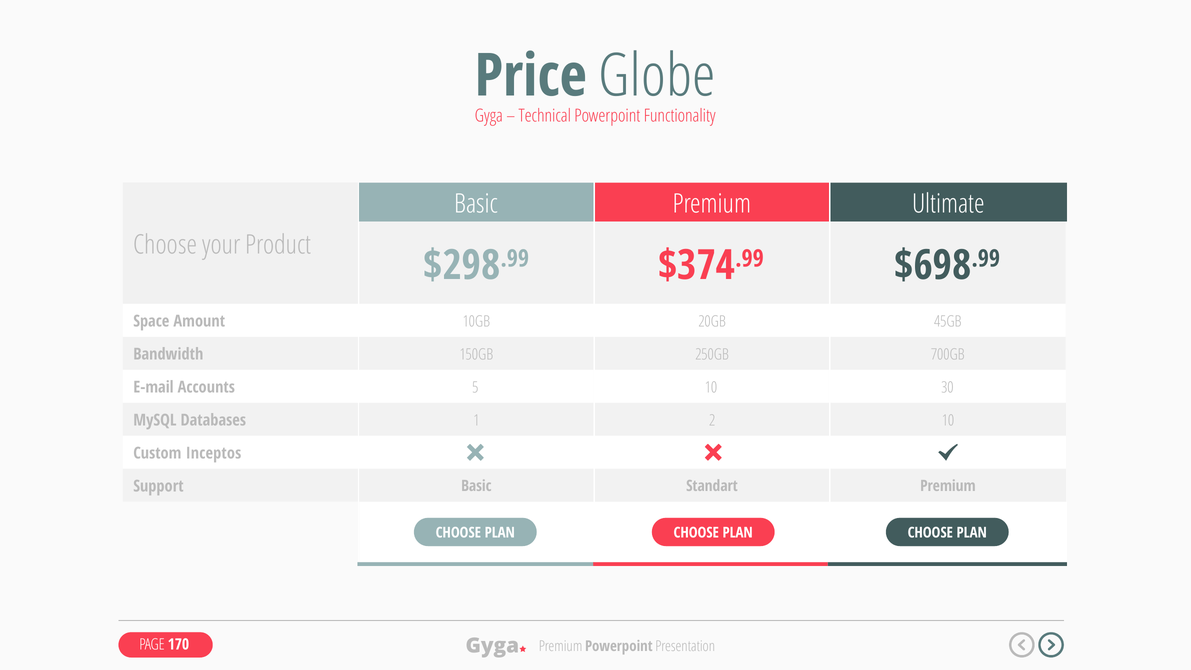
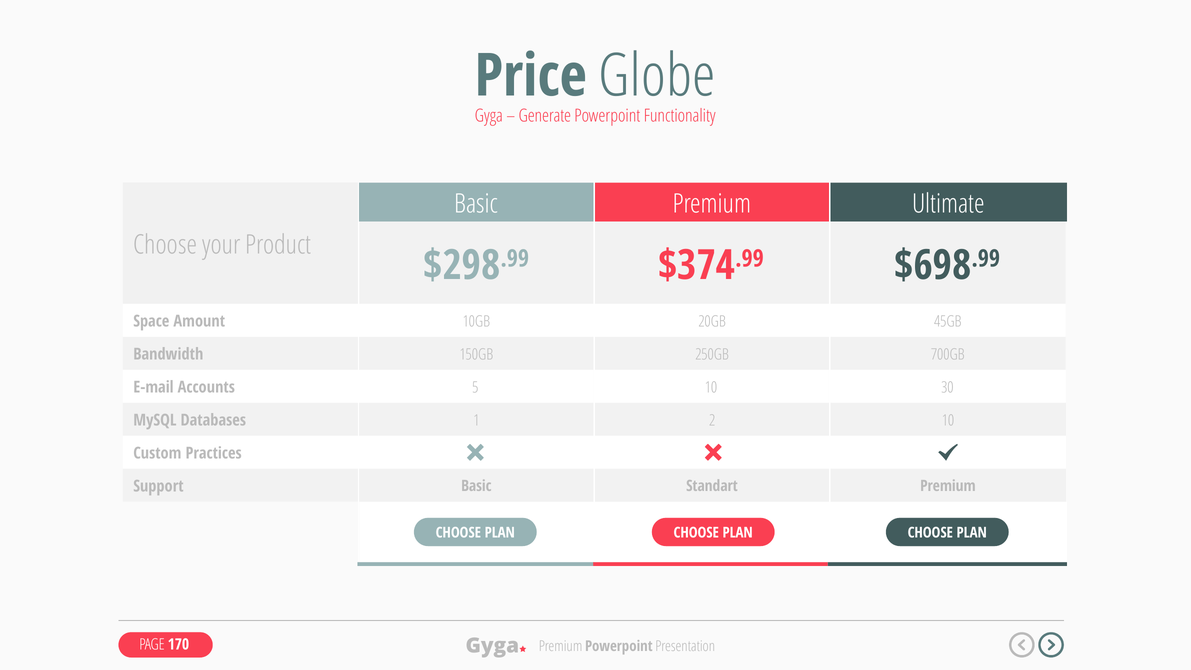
Technical: Technical -> Generate (545, 116)
Inceptos: Inceptos -> Practices (214, 453)
